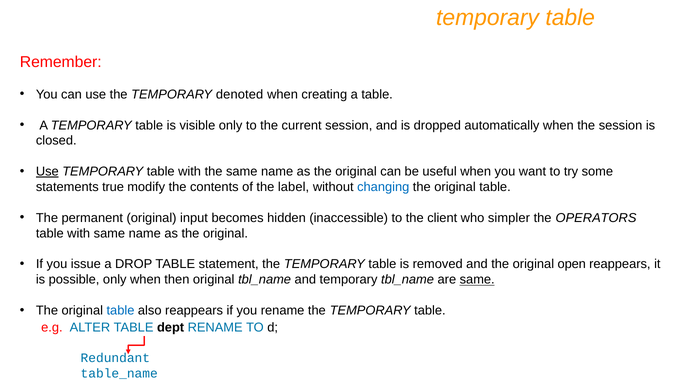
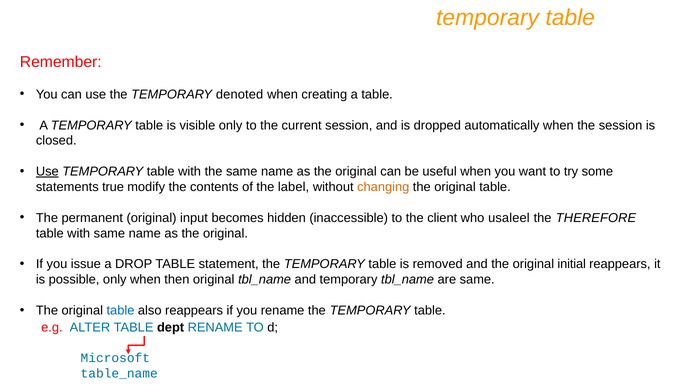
changing colour: blue -> orange (383, 187)
simpler: simpler -> usaleel (509, 218)
OPERATORS: OPERATORS -> THEREFORE (596, 218)
open: open -> initial (572, 264)
same underline: present -> none (477, 280)
Redundant: Redundant -> Microsoft (115, 358)
